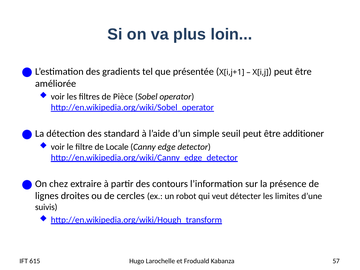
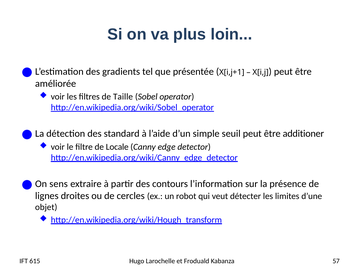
Pièce: Pièce -> Taille (123, 97)
chez: chez -> sens (59, 184)
suivis: suivis -> objet (46, 207)
